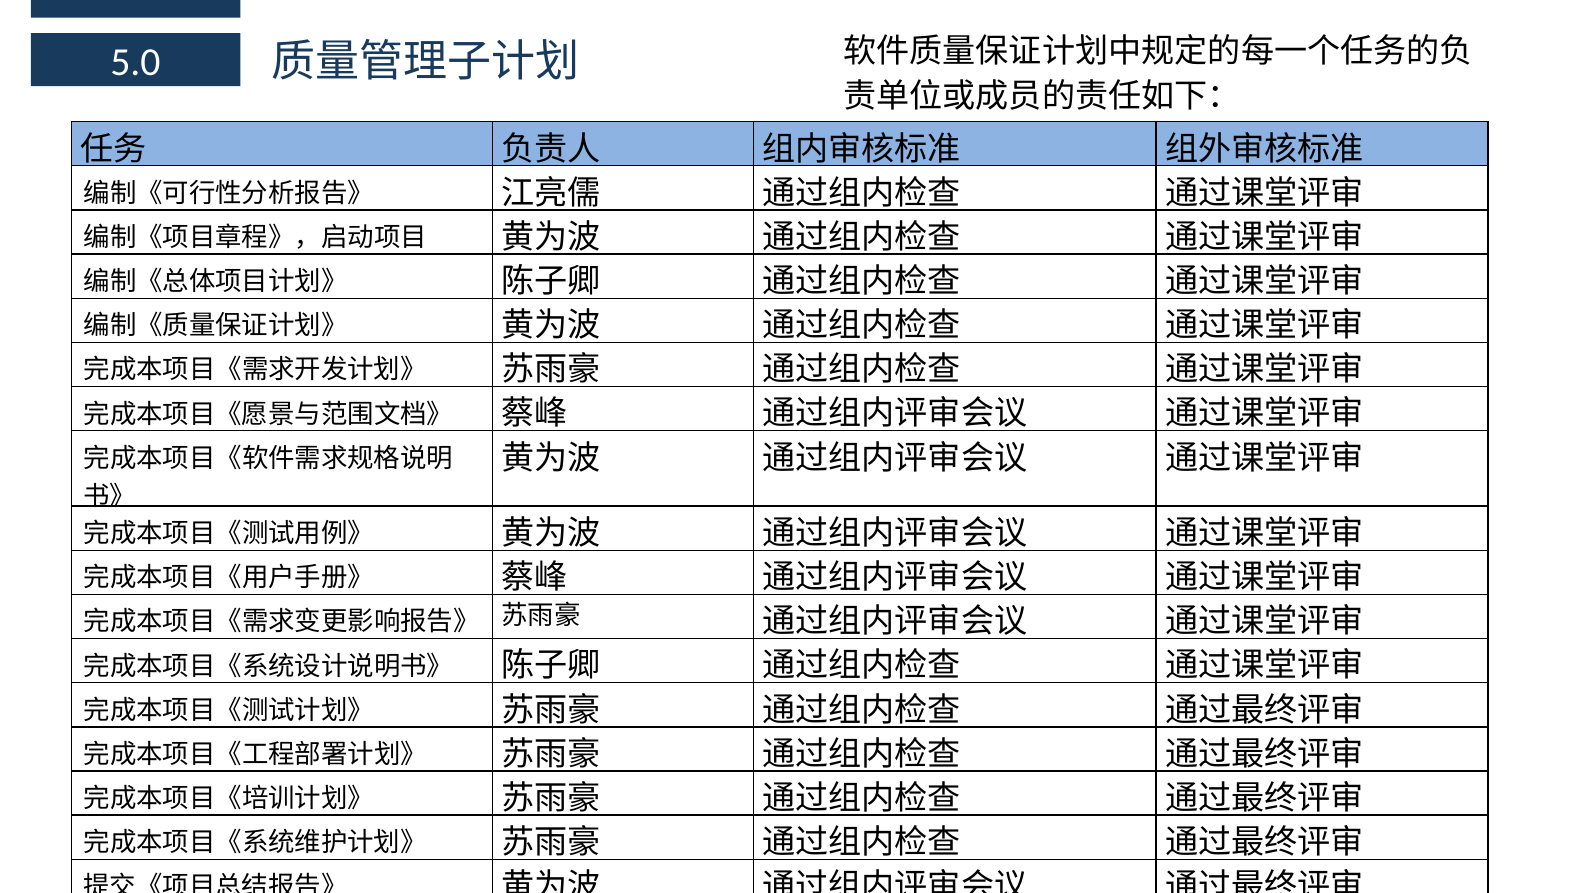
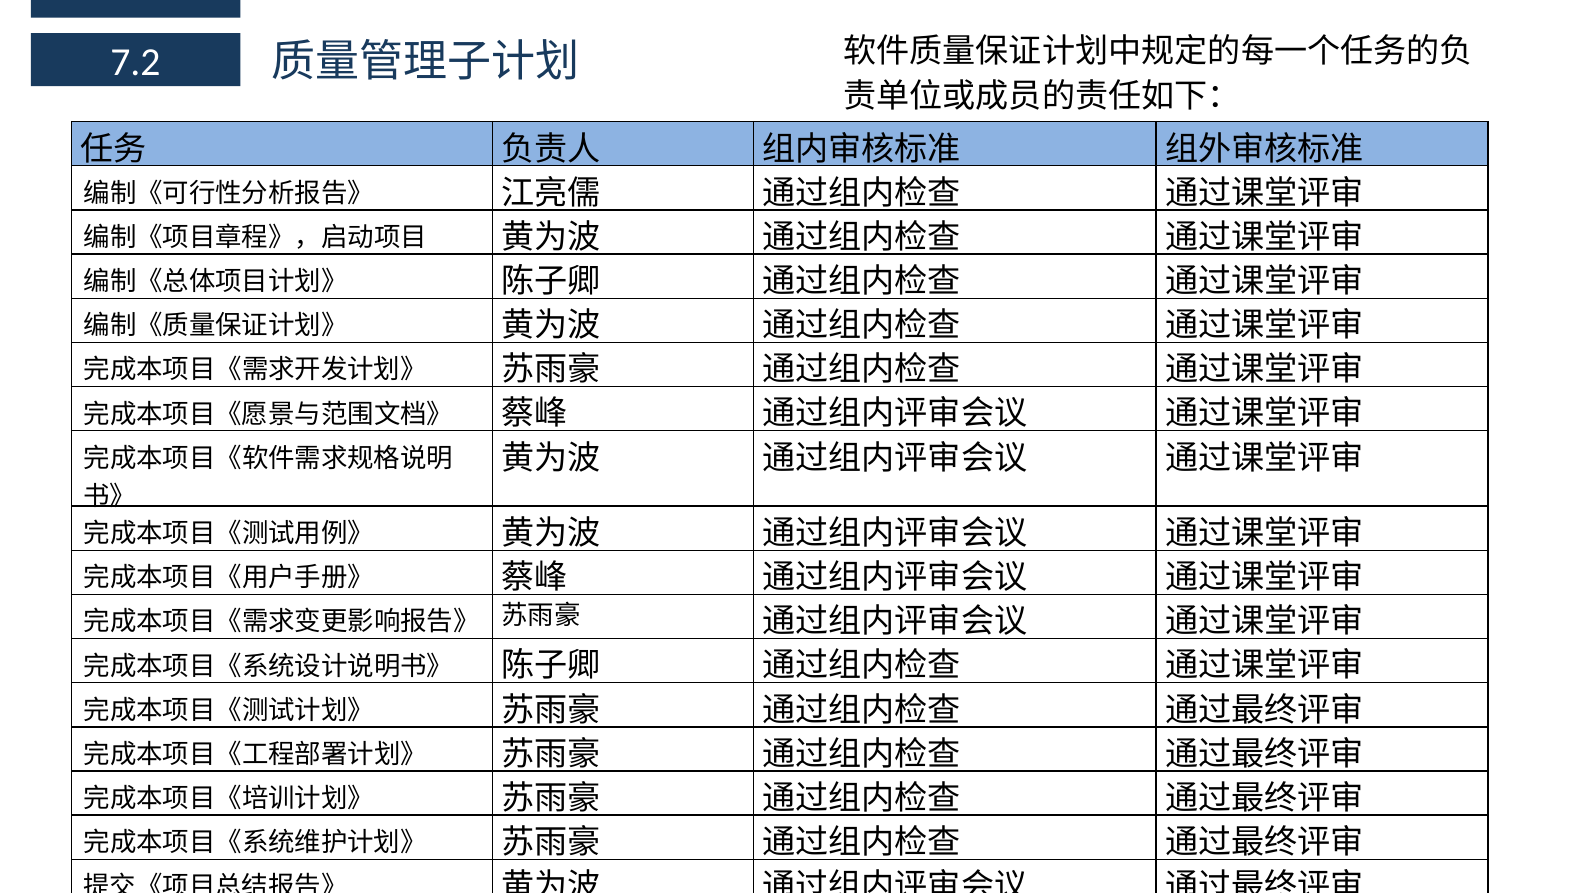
5.0: 5.0 -> 7.2 (136, 62)
